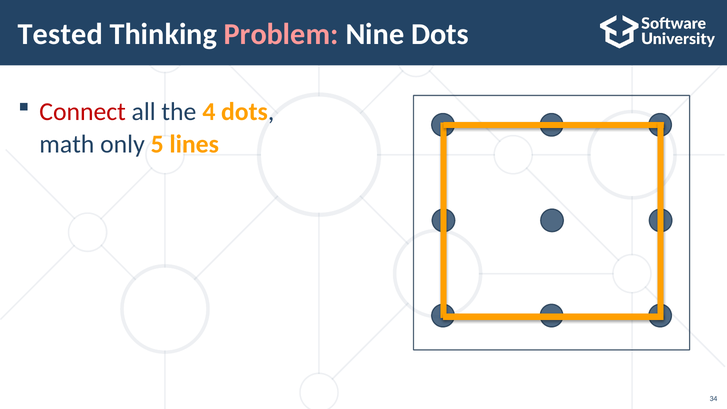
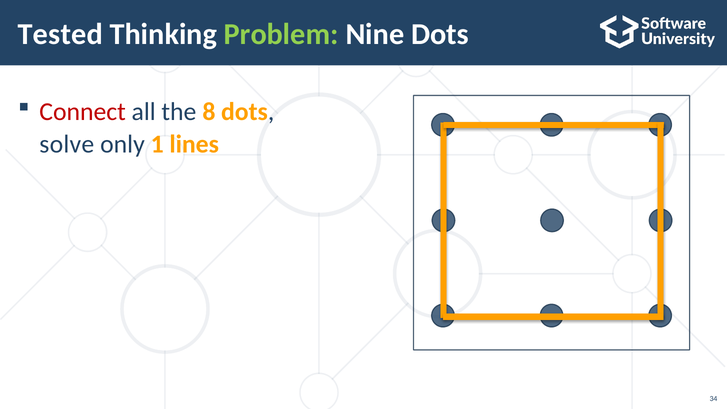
Problem colour: pink -> light green (281, 34)
4: 4 -> 8 (209, 112)
math: math -> solve (67, 144)
5: 5 -> 1 (157, 144)
